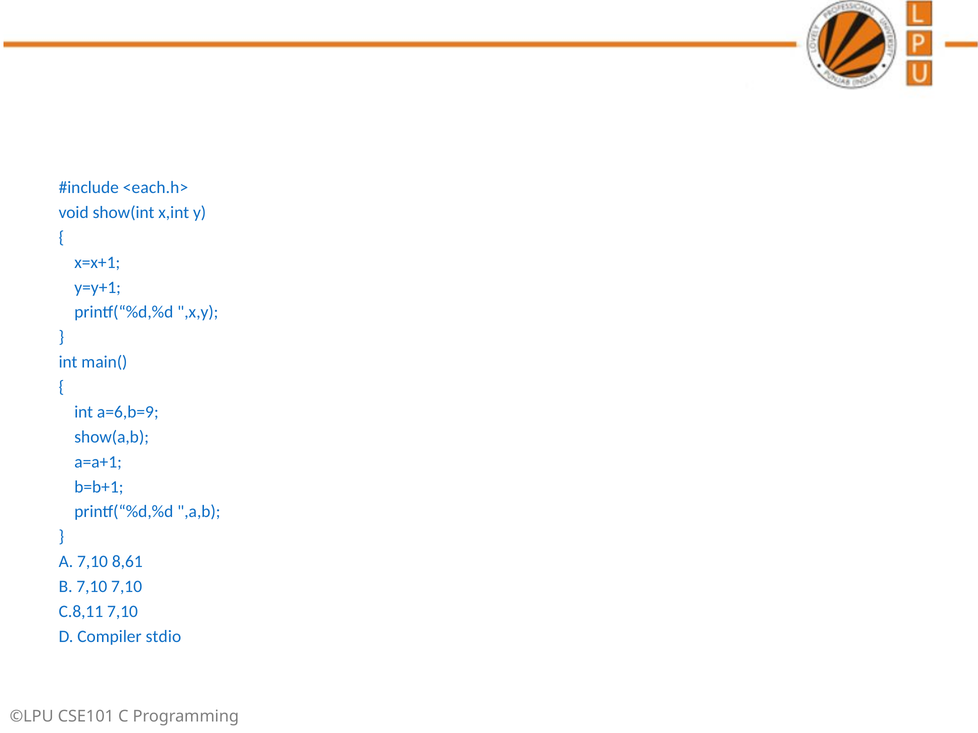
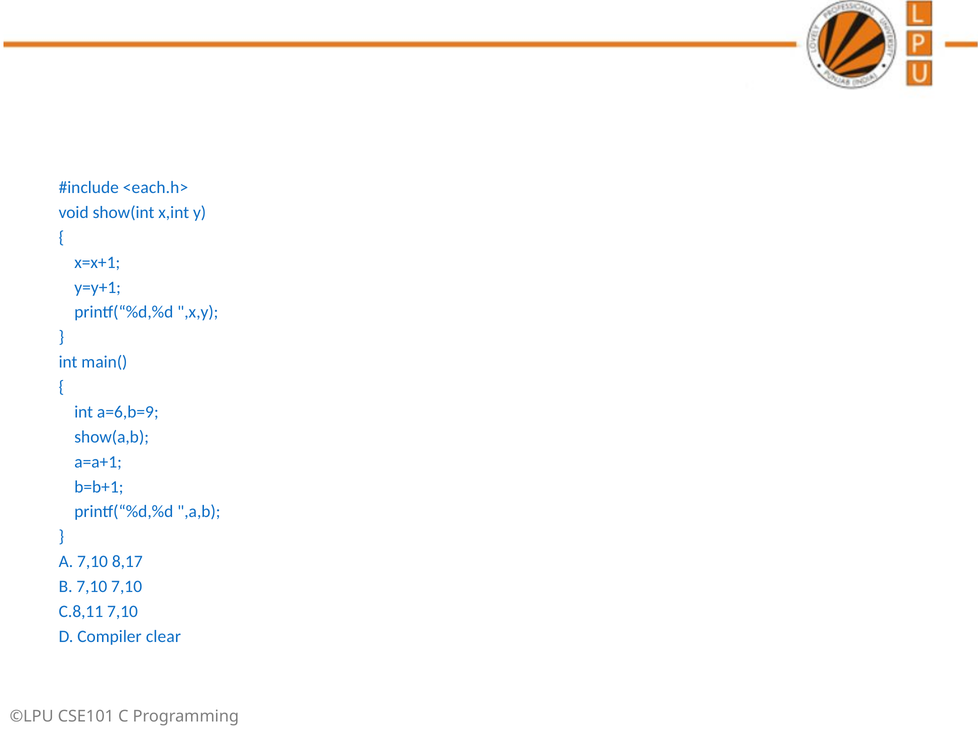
8,61: 8,61 -> 8,17 (127, 562)
stdio: stdio -> clear (163, 637)
